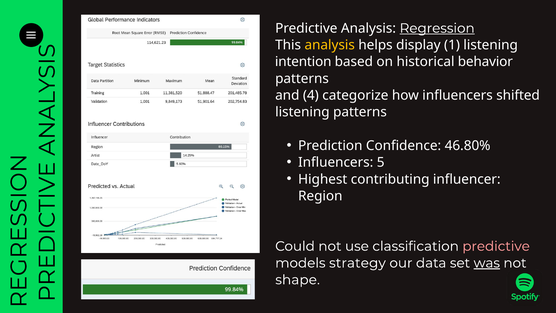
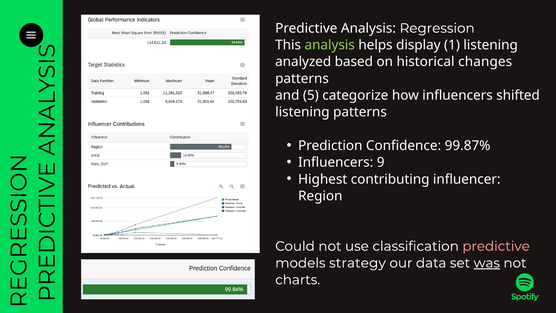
Regression underline: present -> none (437, 28)
analysis colour: yellow -> light green (330, 45)
intention: intention -> analyzed (303, 62)
behavior: behavior -> changes (485, 62)
4: 4 -> 5 (311, 95)
46.80%: 46.80% -> 99.87% (468, 146)
5: 5 -> 9 (381, 162)
shape: shape -> charts (298, 280)
